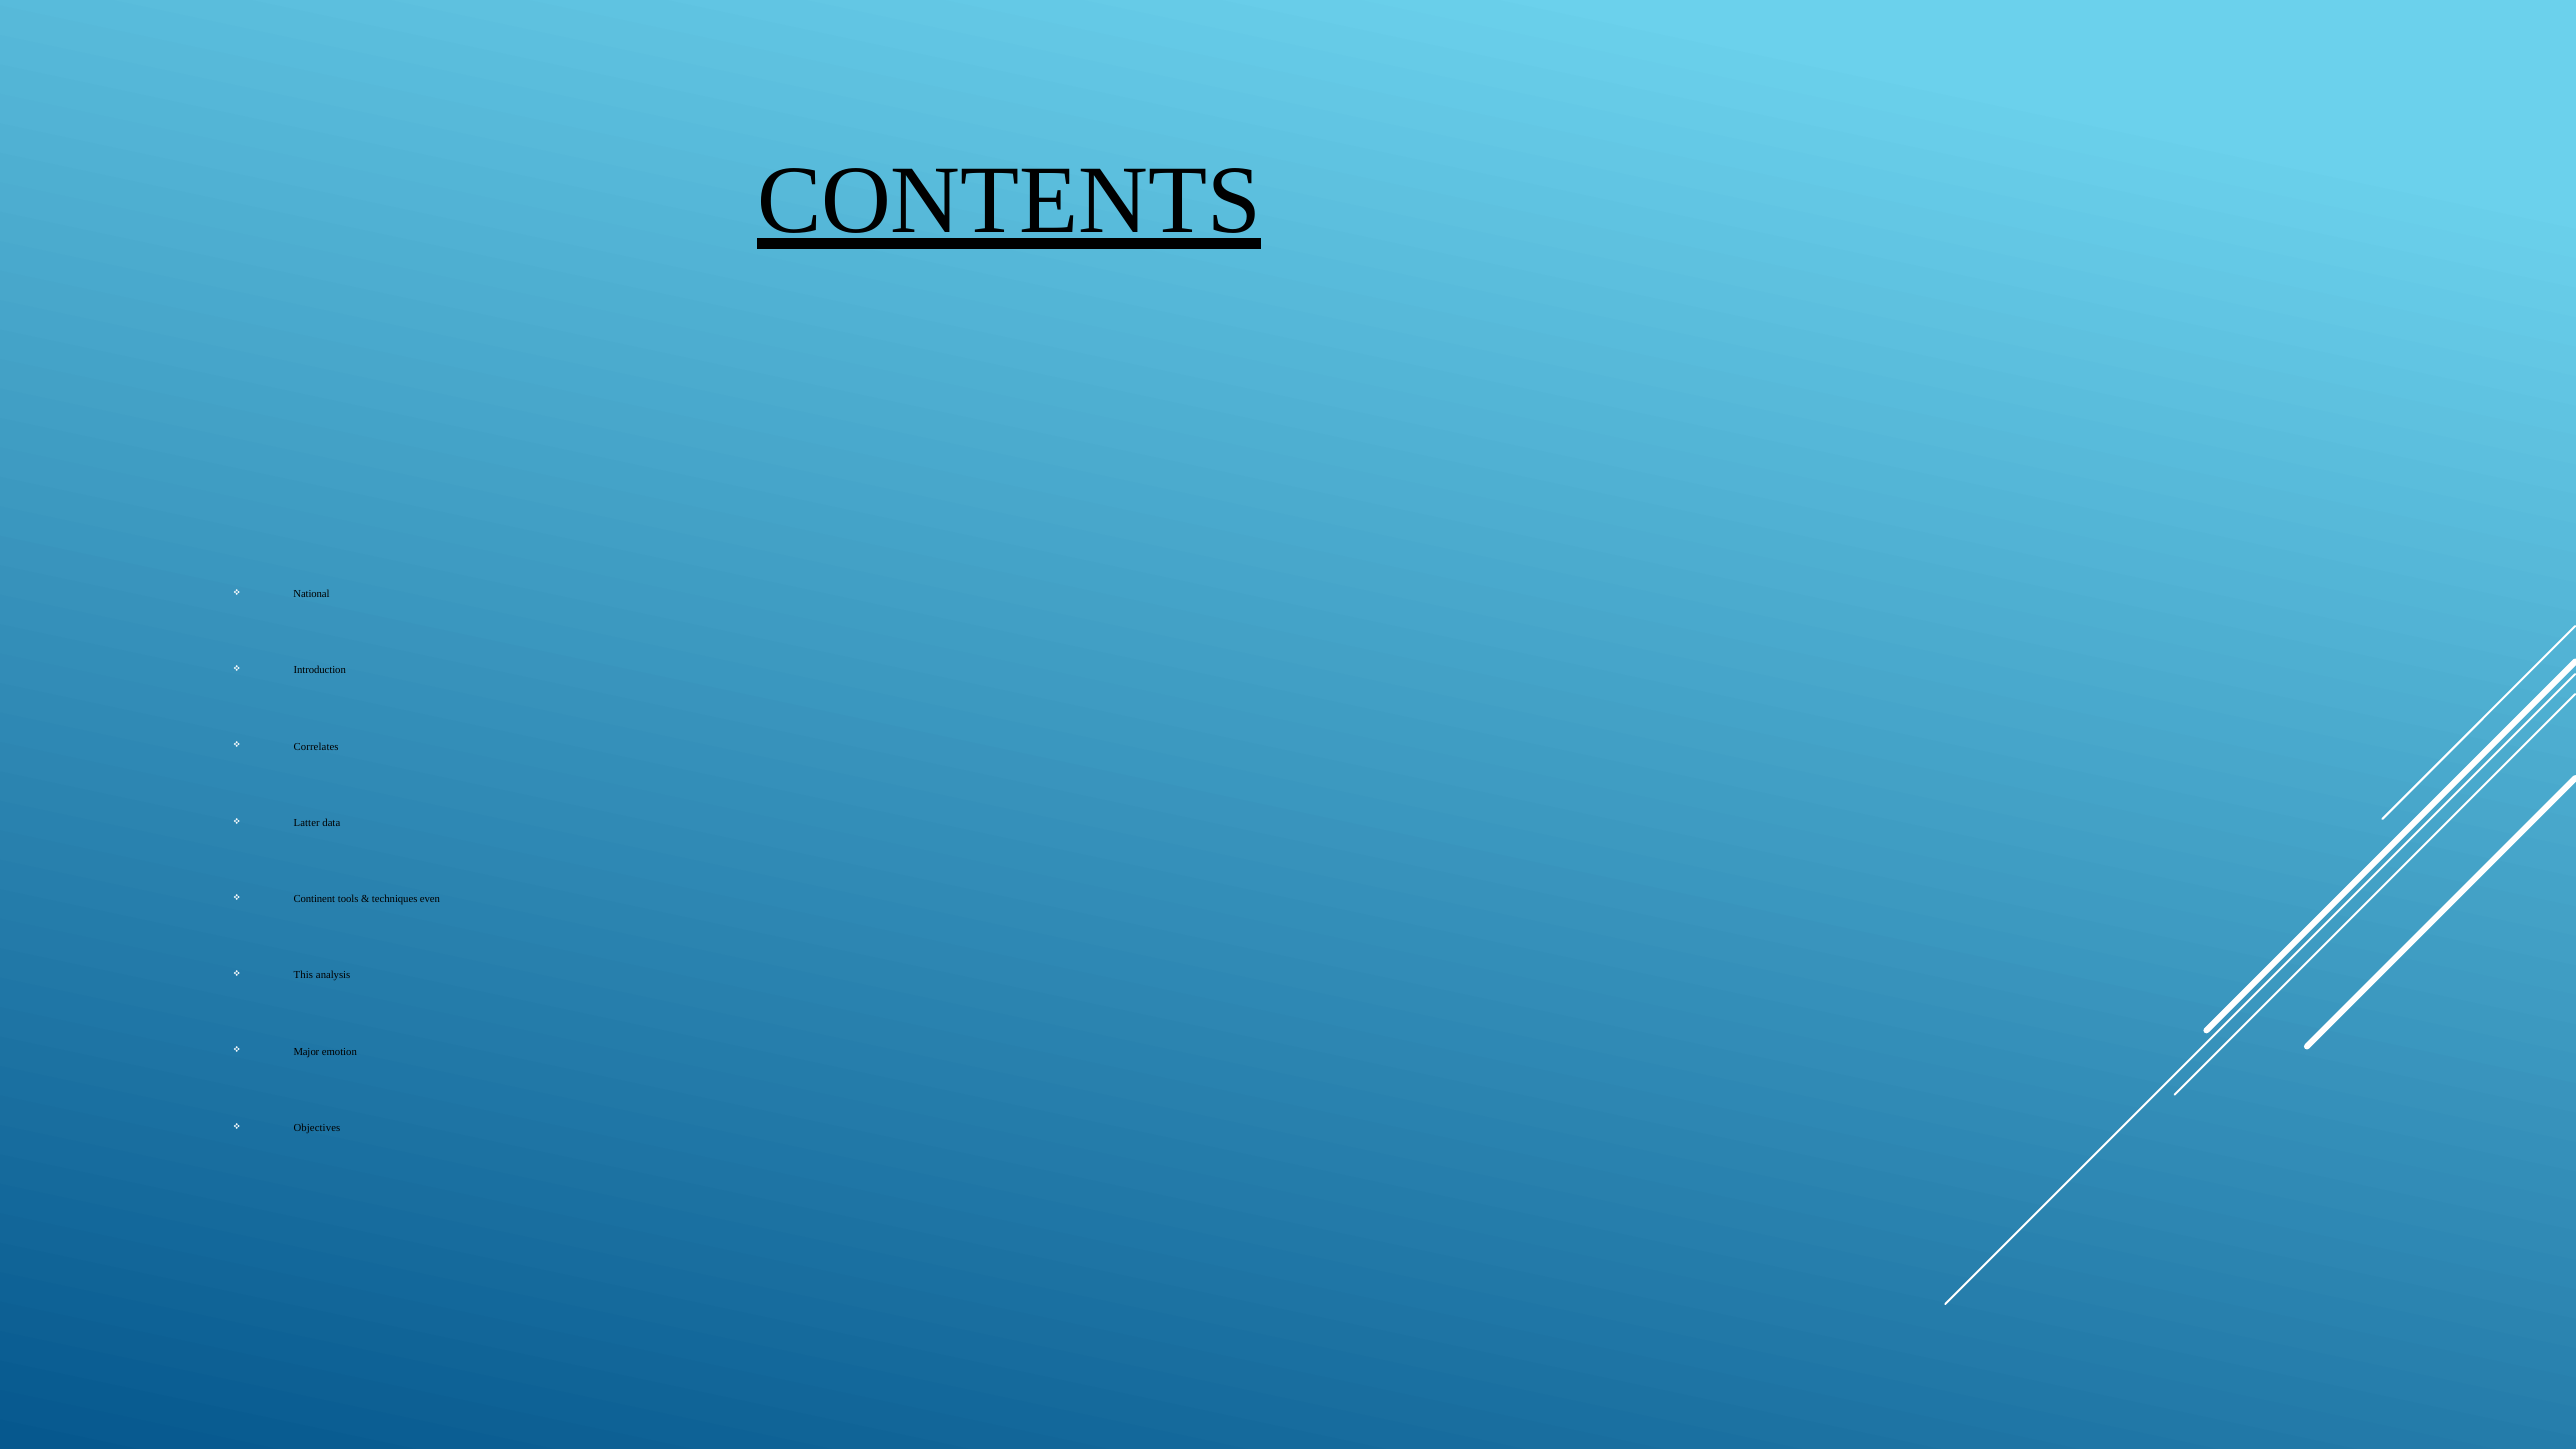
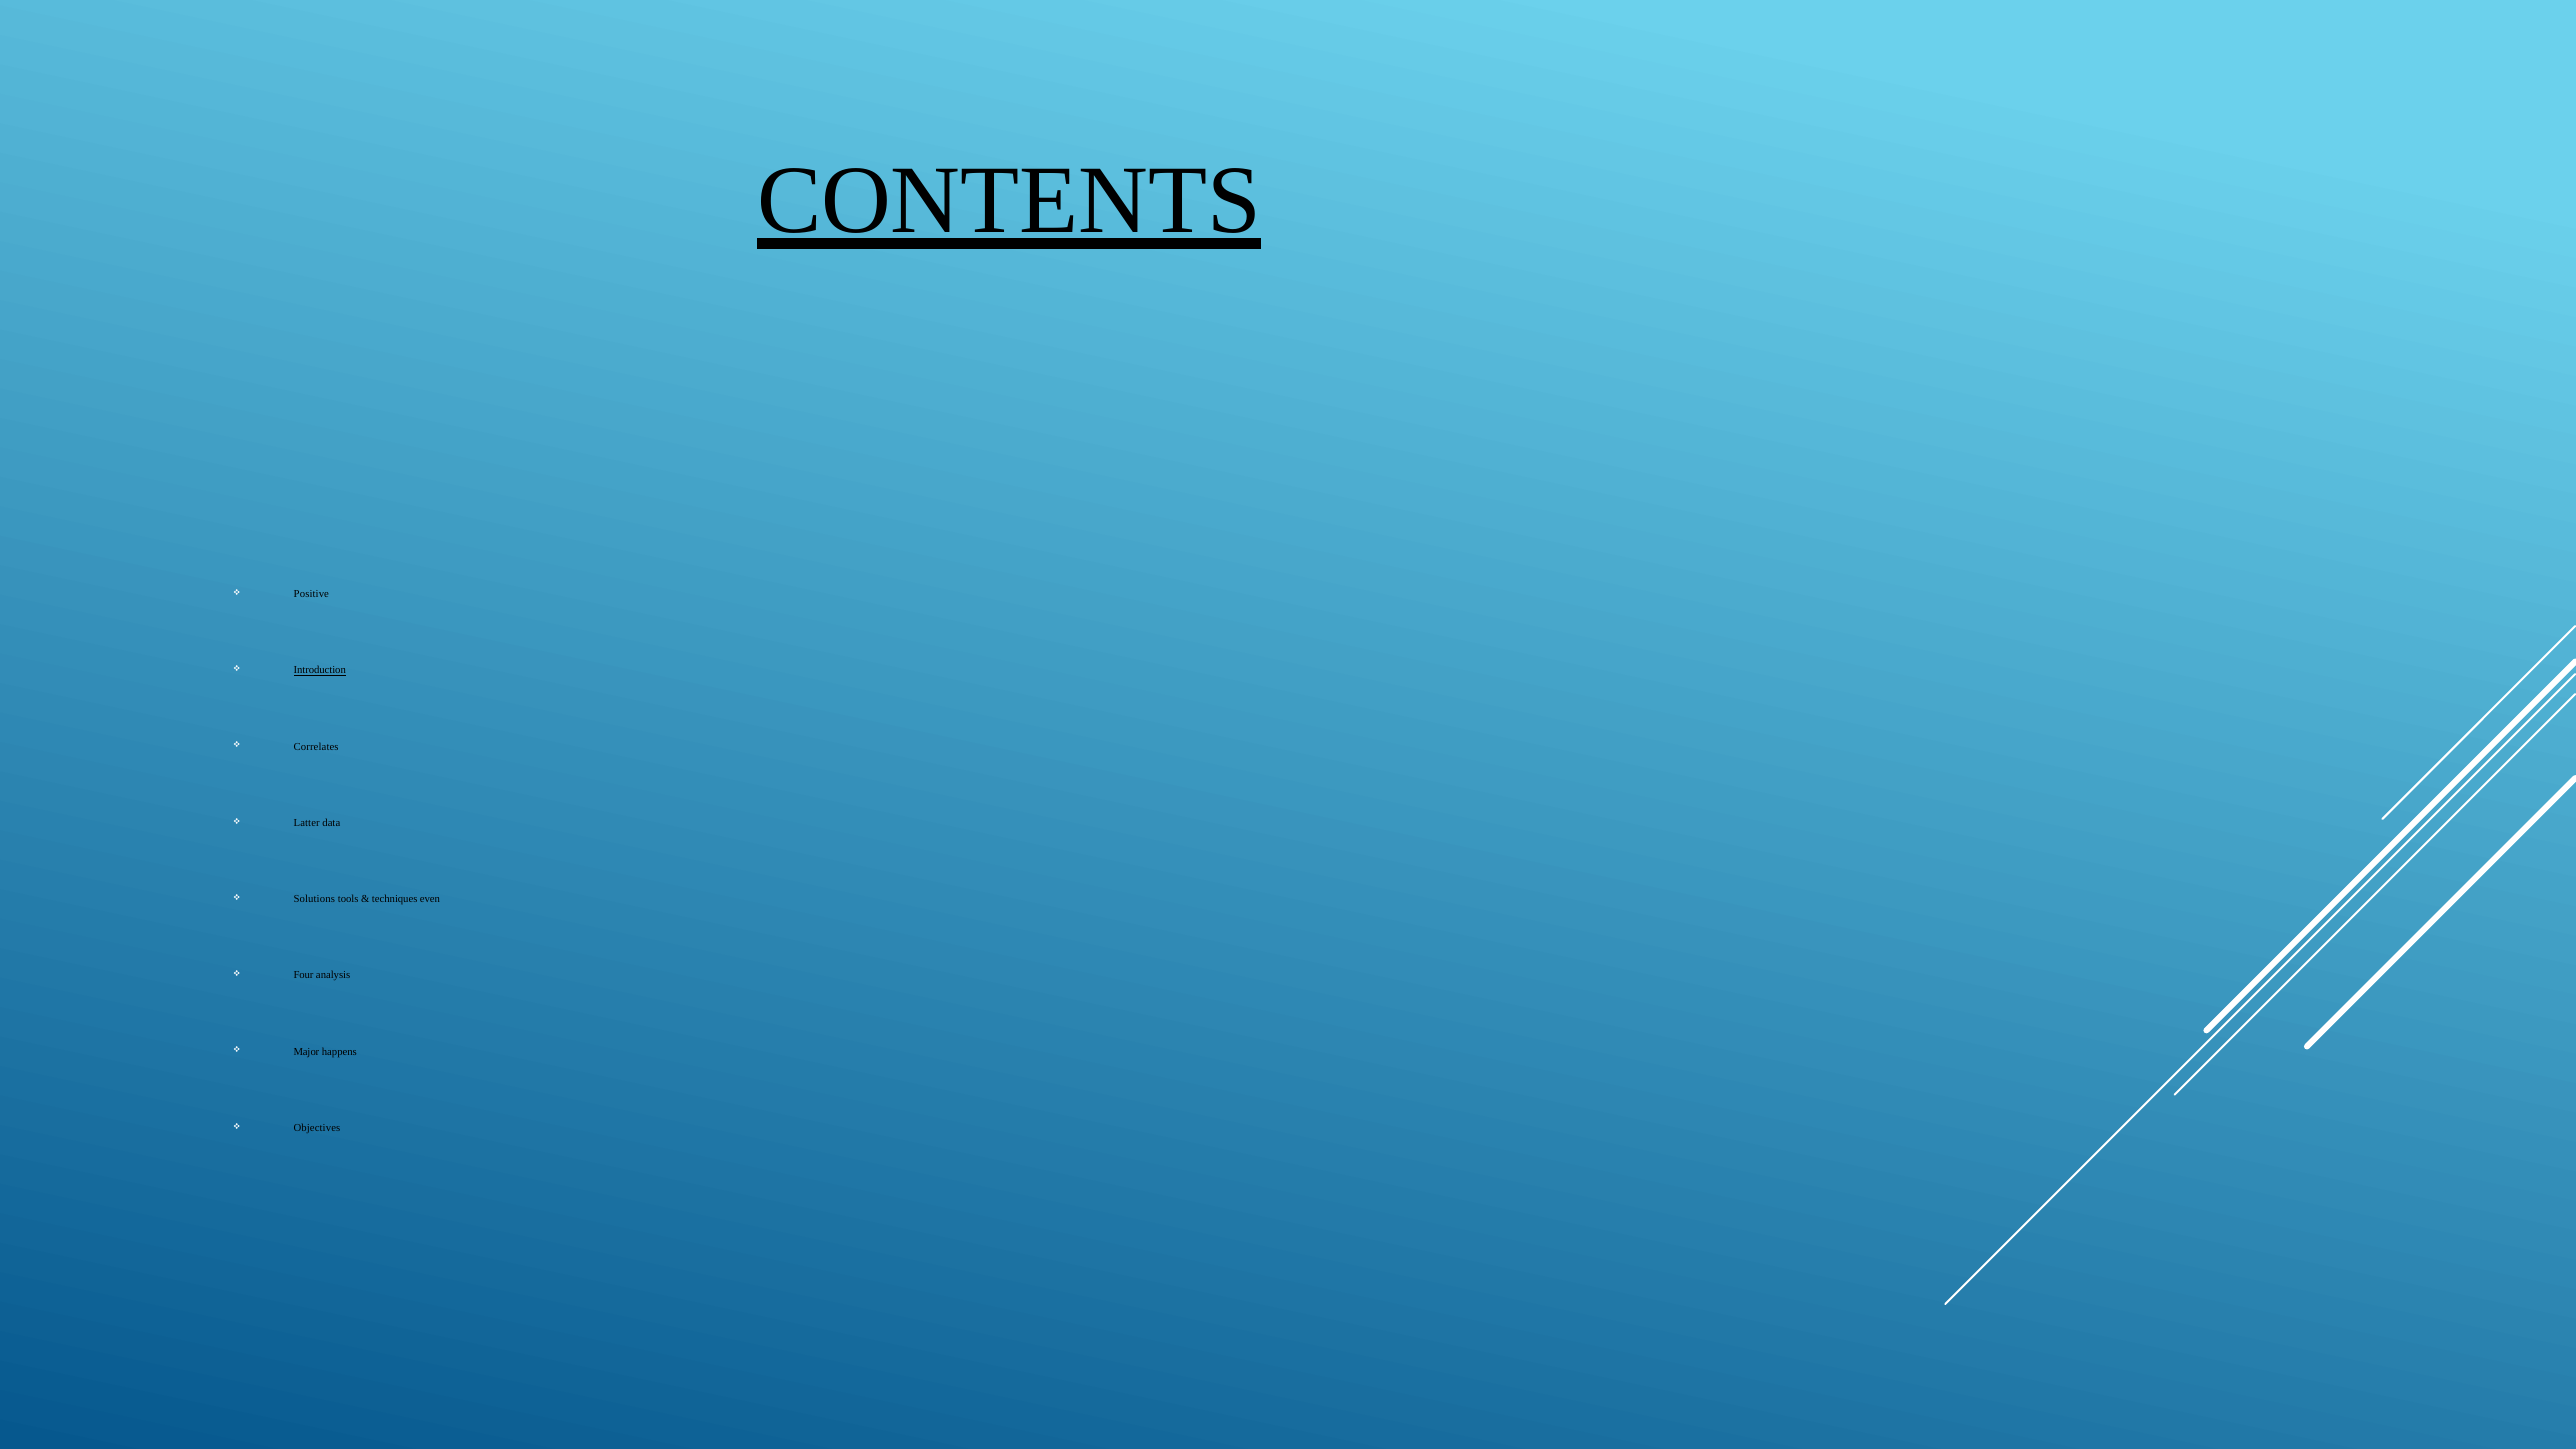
National: National -> Positive (311, 594)
Introduction underline: none -> present (320, 670)
Continent: Continent -> Solutions (314, 899)
This: This -> Four (304, 975)
emotion: emotion -> happens (339, 1052)
